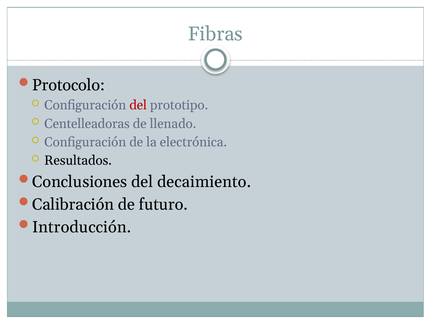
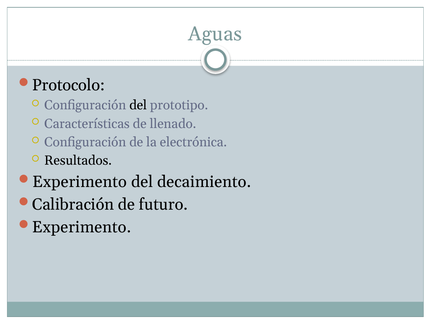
Fibras: Fibras -> Aguas (215, 34)
del colour: red -> black (138, 105)
Centelleadoras: Centelleadoras -> Características (87, 123)
Conclusiones: Conclusiones -> Experimento (80, 181)
Introducción: Introducción -> Experimento (82, 227)
